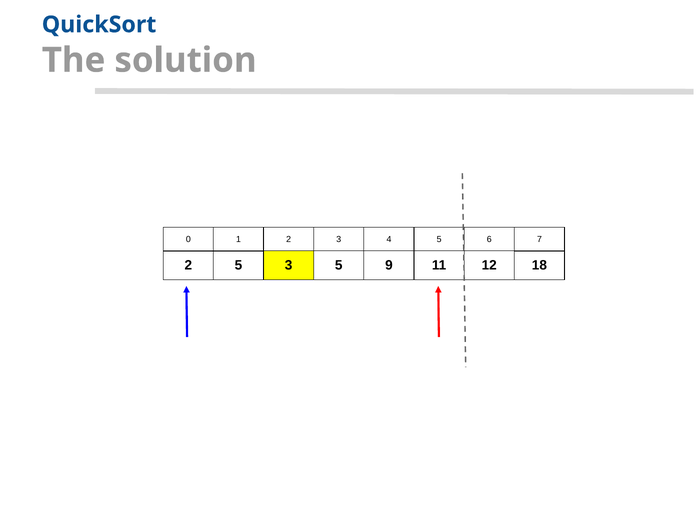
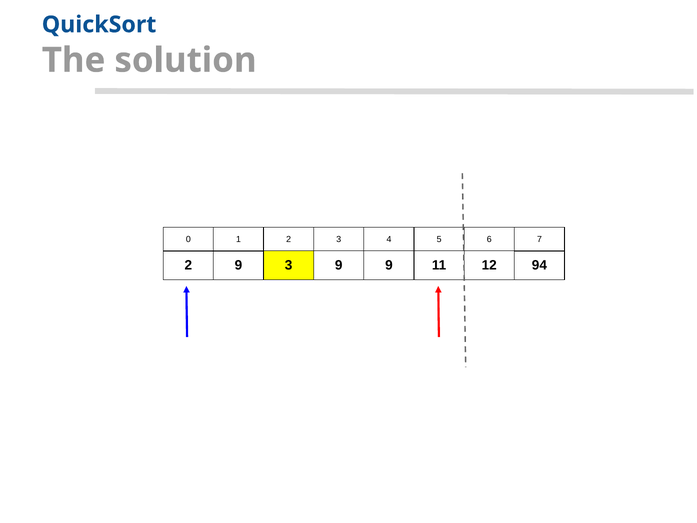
2 5: 5 -> 9 (238, 265)
3 5: 5 -> 9 (339, 265)
18: 18 -> 94 (539, 265)
